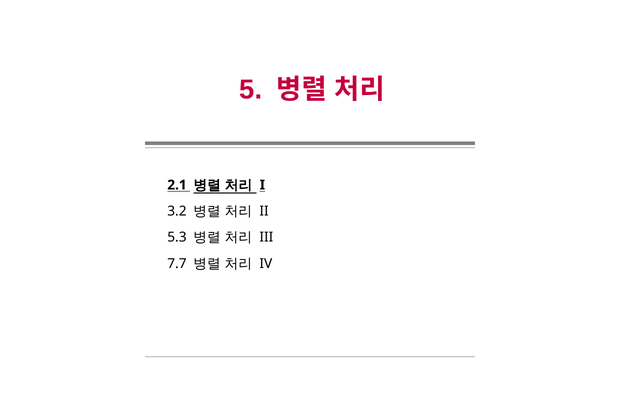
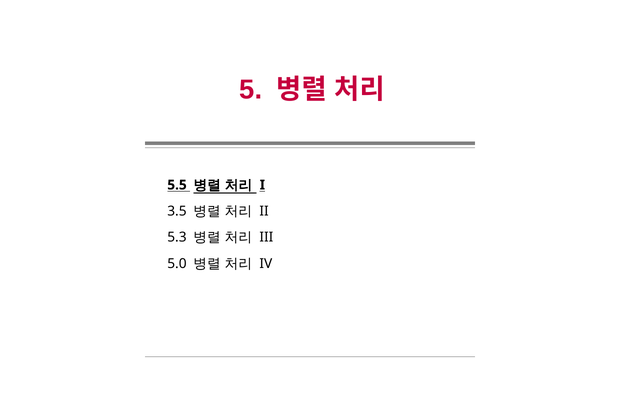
2.1: 2.1 -> 5.5 (177, 185)
3.2: 3.2 -> 3.5 (177, 211)
7.7: 7.7 -> 5.0 (177, 263)
